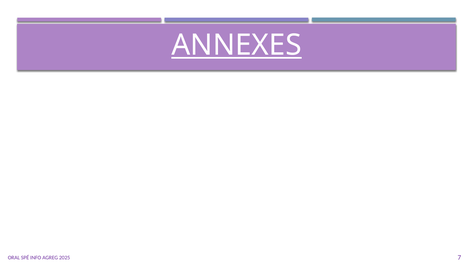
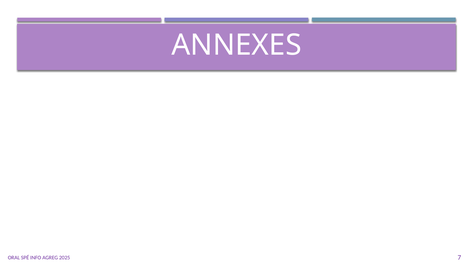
ANNEXES underline: present -> none (236, 45)
